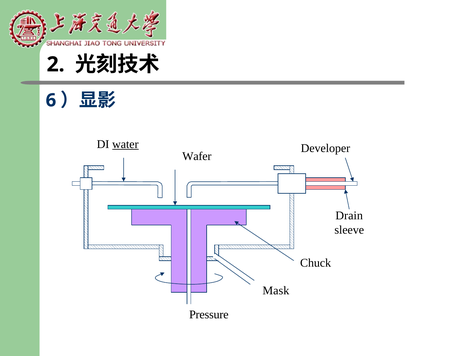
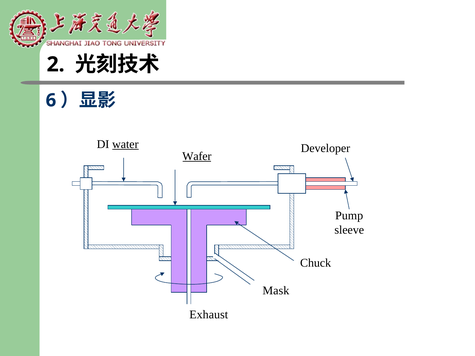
Wafer underline: none -> present (197, 156)
Drain: Drain -> Pump (349, 216)
Pressure: Pressure -> Exhaust (209, 315)
